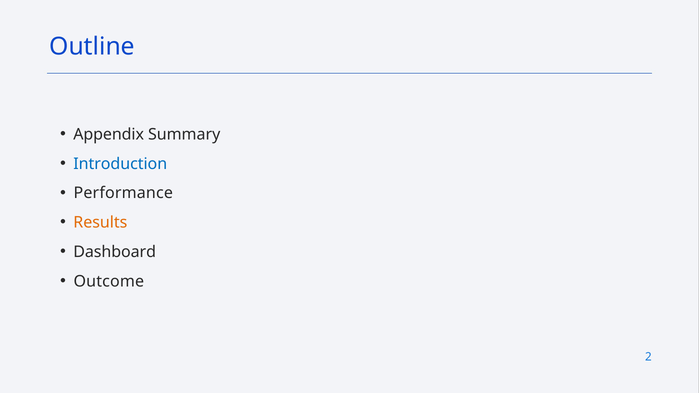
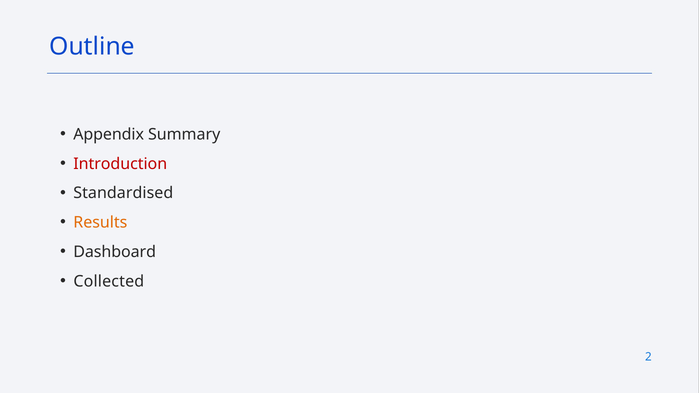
Introduction colour: blue -> red (120, 164)
Performance: Performance -> Standardised (123, 193)
Outcome: Outcome -> Collected (109, 281)
